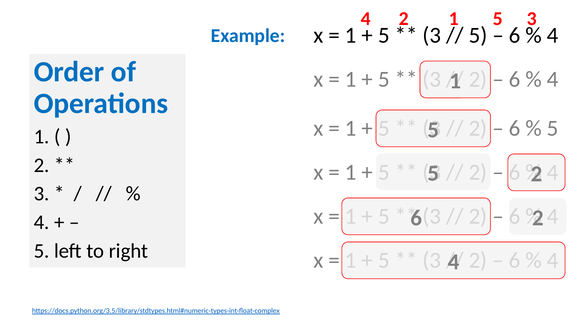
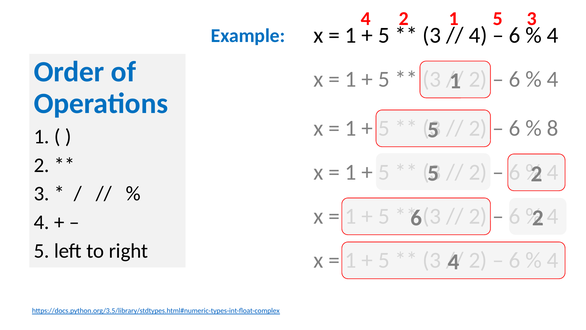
5: 5 -> 4 (478, 35)
5: 5 -> 8 (553, 128)
